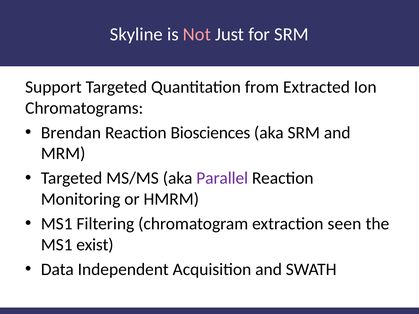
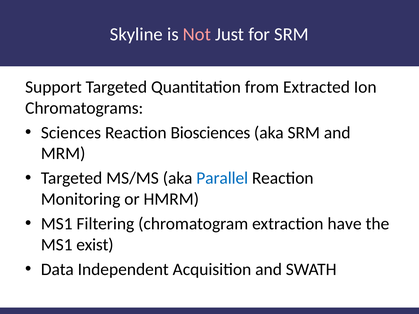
Brendan: Brendan -> Sciences (71, 133)
Parallel colour: purple -> blue (222, 178)
seen: seen -> have (345, 224)
